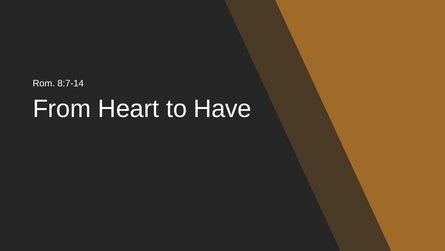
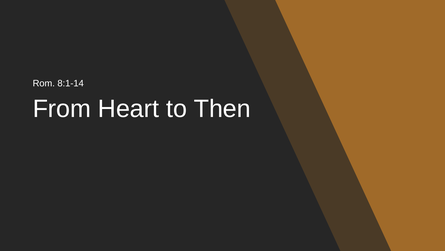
8:7-14: 8:7-14 -> 8:1-14 (71, 83)
Have: Have -> Then (222, 108)
